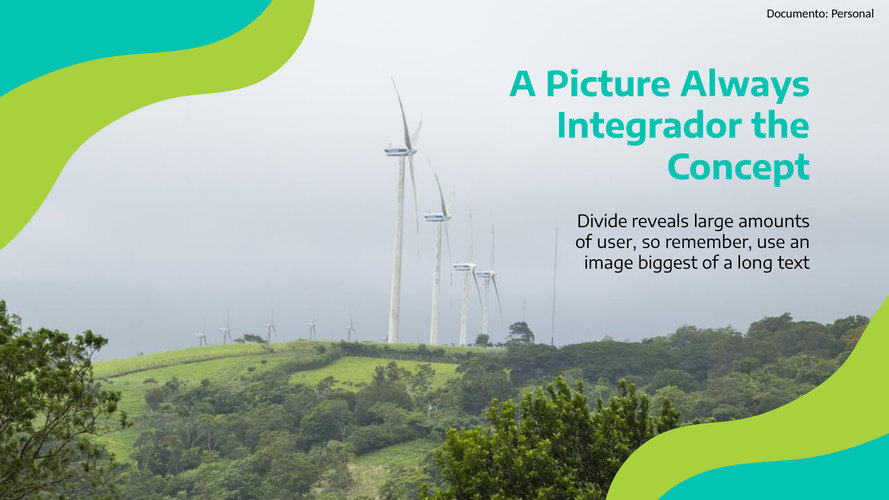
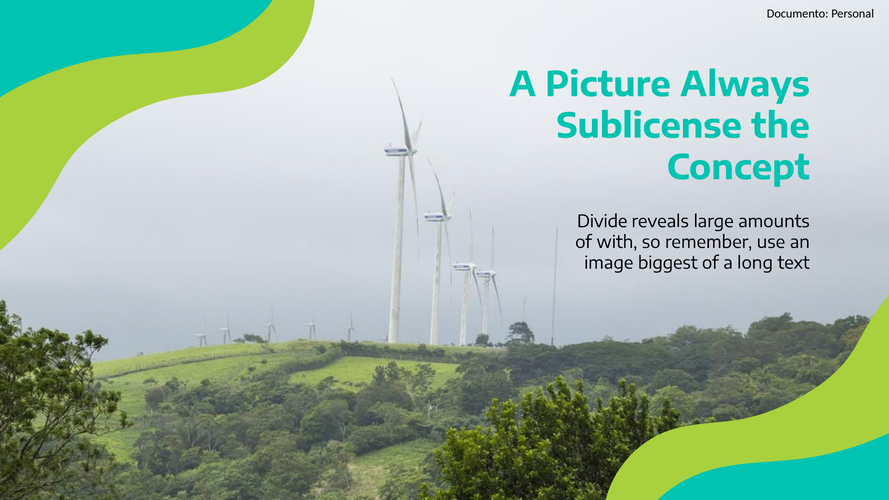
Integrador: Integrador -> Sublicense (649, 126)
user: user -> with (617, 242)
